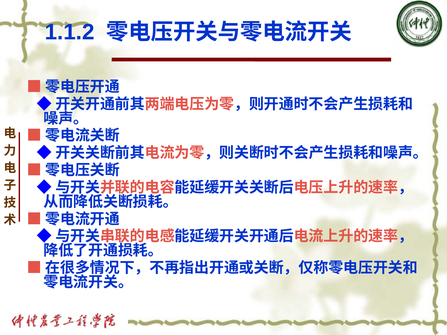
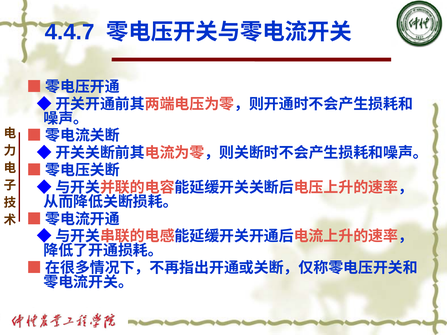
1.1.2: 1.1.2 -> 4.4.7 (70, 32)
